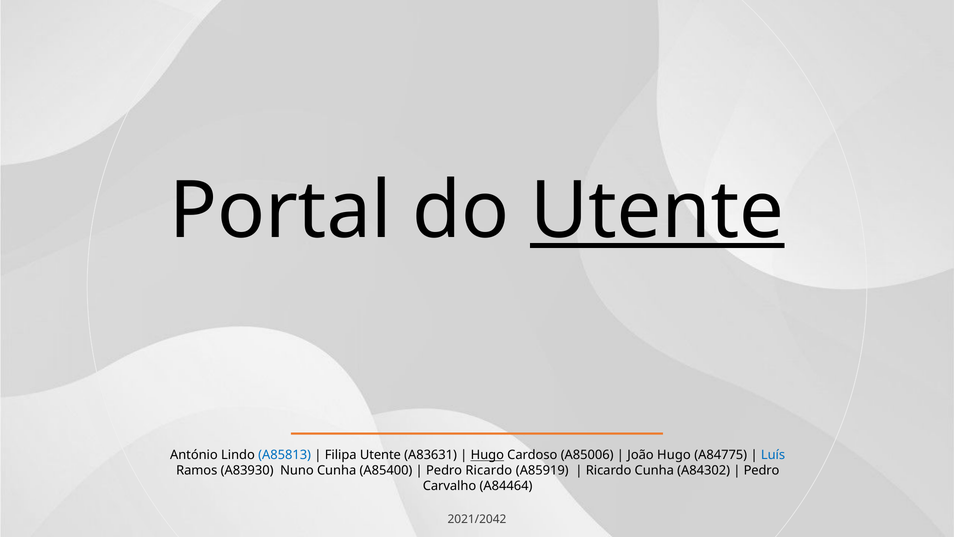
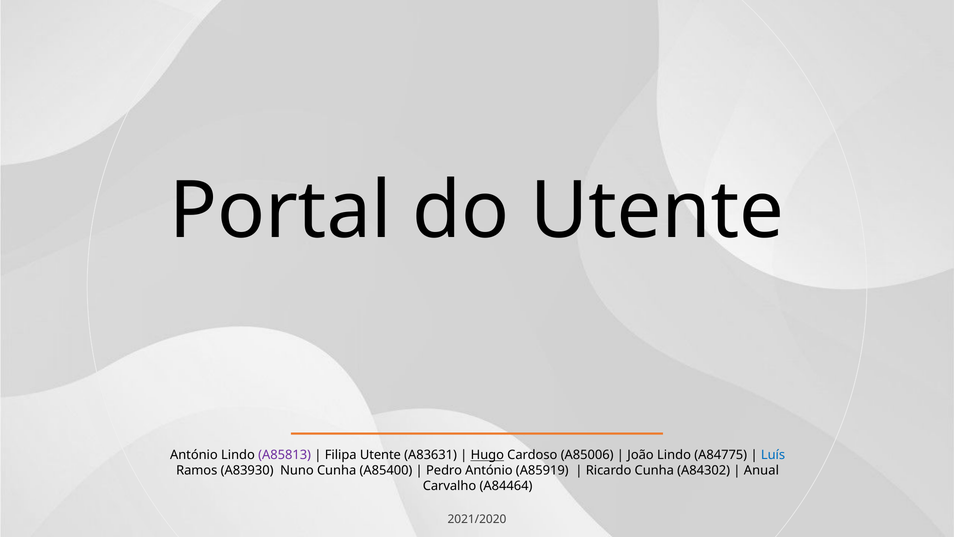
Utente underline: present -> none (657, 211)
A85813 colour: blue -> purple (285, 455)
João Hugo: Hugo -> Lindo (674, 455)
Pedro Ricardo: Ricardo -> António (489, 470)
Pedro: Pedro -> Anual (761, 470)
2021/2042: 2021/2042 -> 2021/2020 (477, 519)
